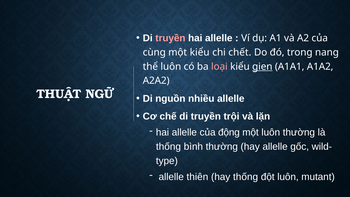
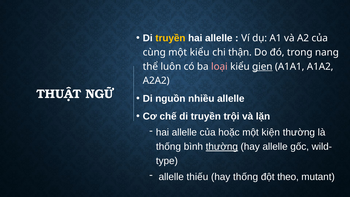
truyền colour: pink -> yellow (170, 38)
chết: chết -> thận (240, 52)
động: động -> hoặc (229, 132)
một luôn: luôn -> kiện (271, 132)
thường underline: none -> present (222, 147)
thiên: thiên -> thiếu (197, 177)
đột luôn: luôn -> theo (288, 177)
